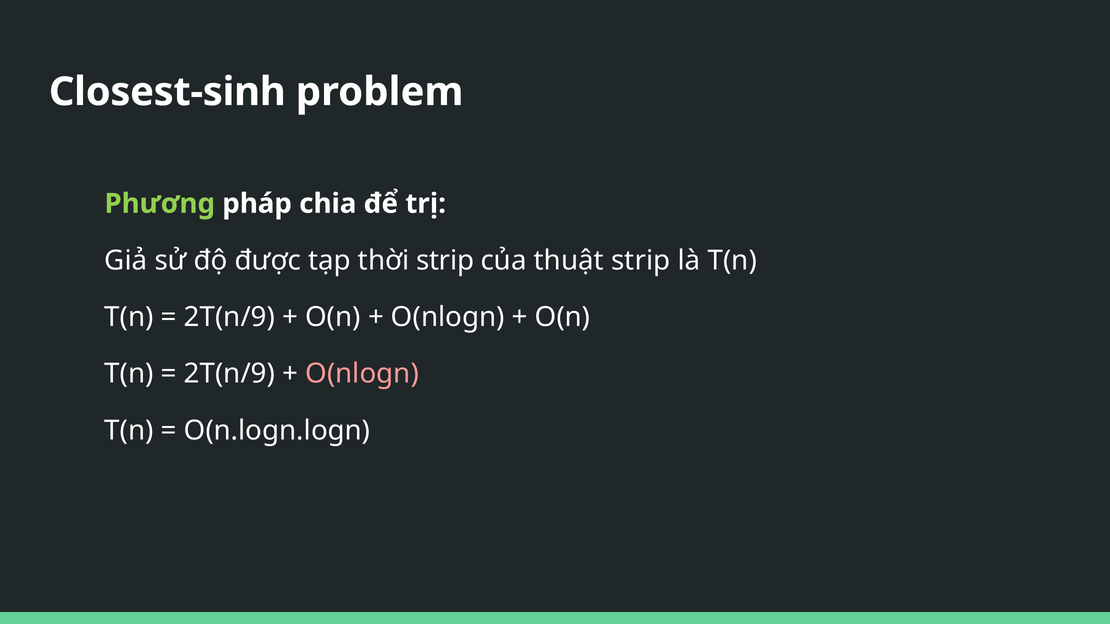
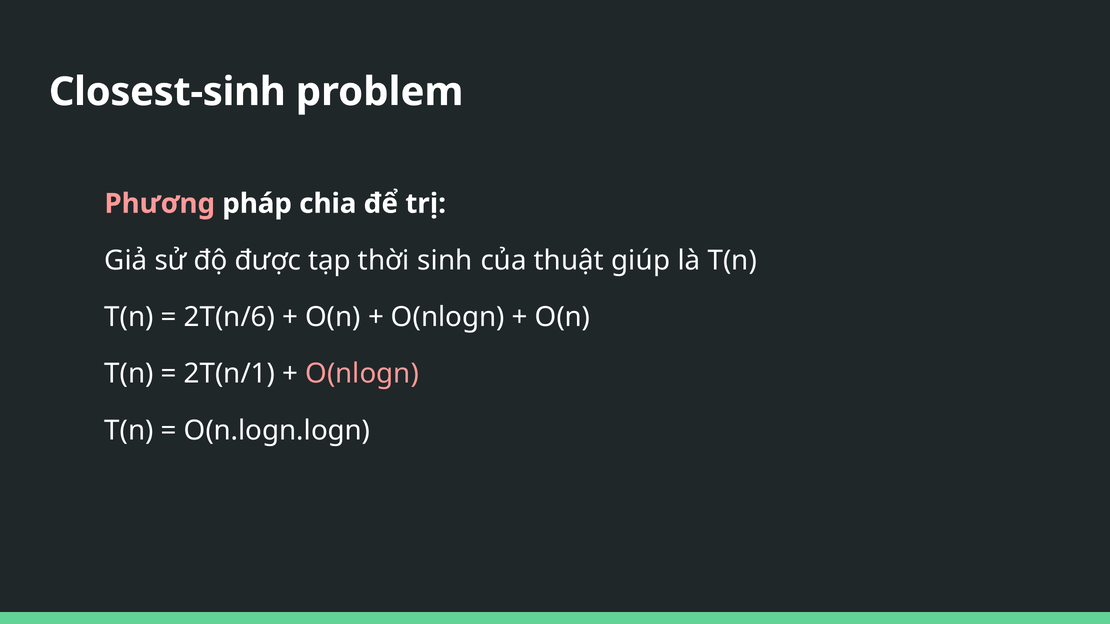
Phương colour: light green -> pink (160, 204)
thời strip: strip -> sinh (445, 261)
thuật strip: strip -> giúp (641, 261)
2T(n/9: 2T(n/9 -> 2T(n/6 (229, 317)
2T(n/9: 2T(n/9 -> 2T(n/1 (229, 374)
